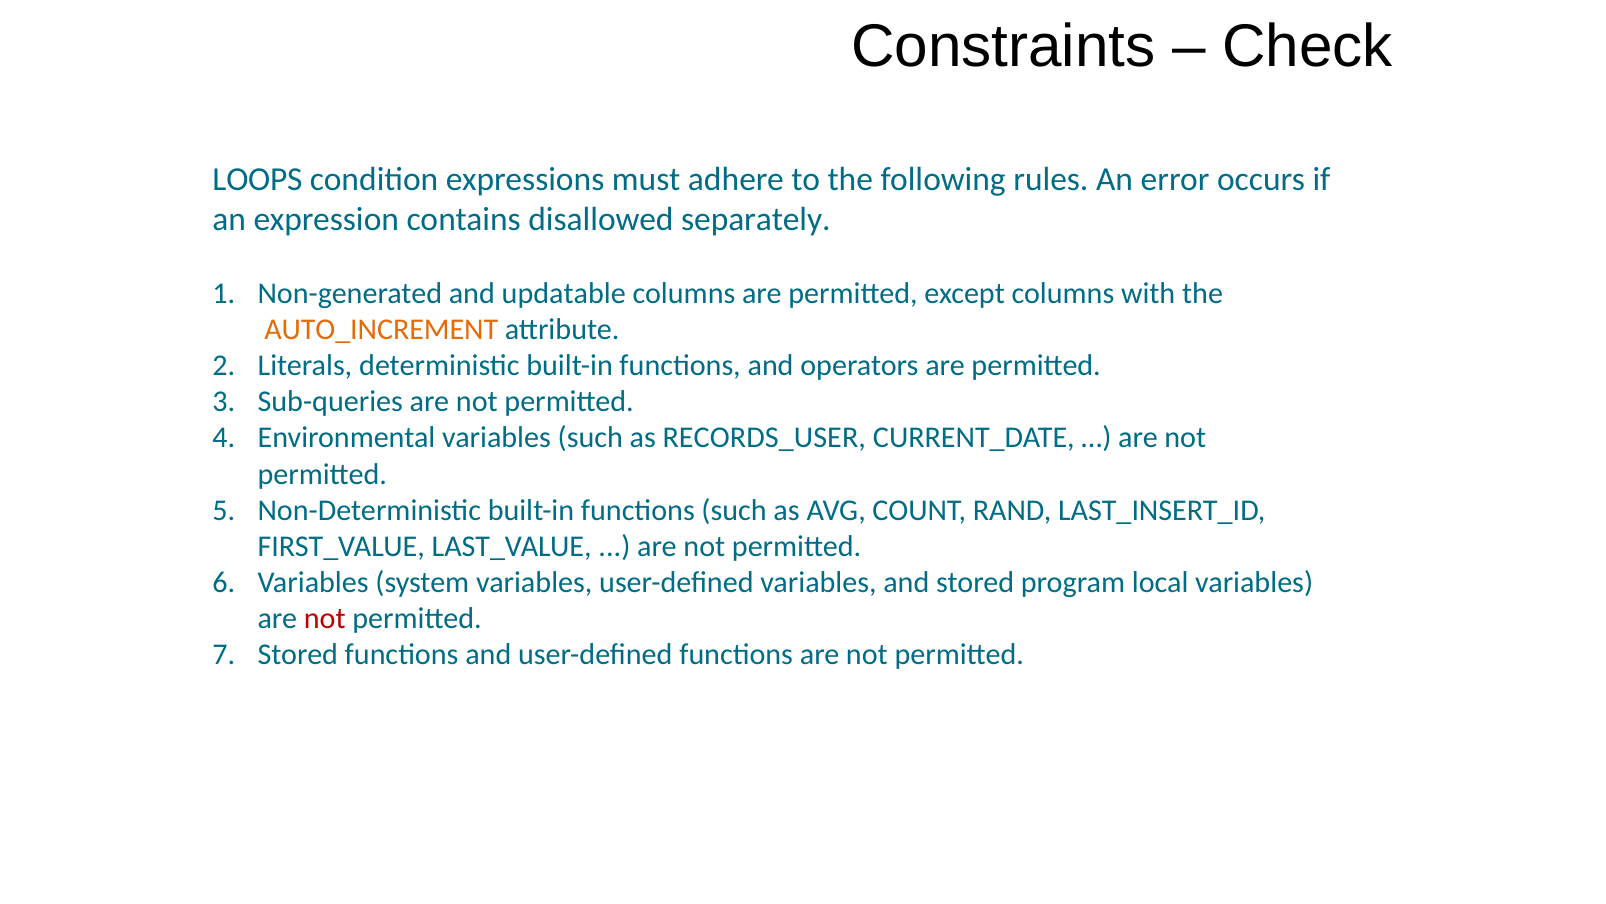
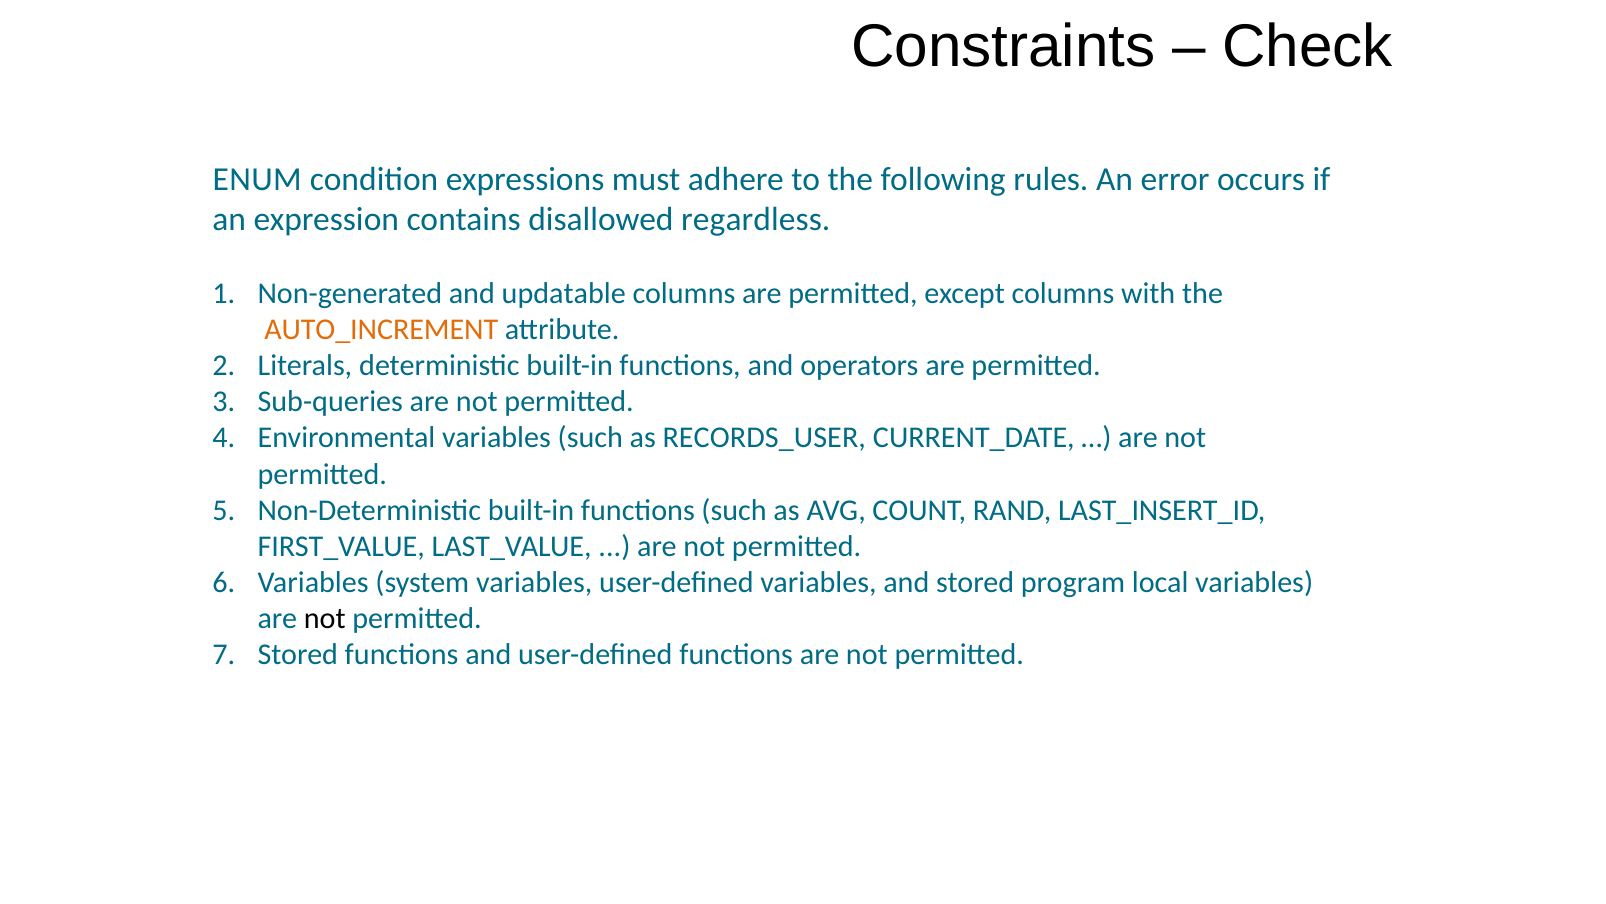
LOOPS: LOOPS -> ENUM (257, 179)
separately: separately -> regardless (756, 219)
not colour: red -> black (325, 618)
